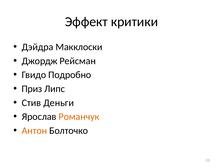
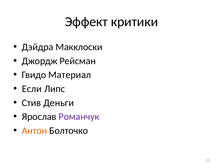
Подробно: Подробно -> Материал (70, 75)
Приз: Приз -> Если (32, 88)
Романчук colour: orange -> purple (79, 116)
